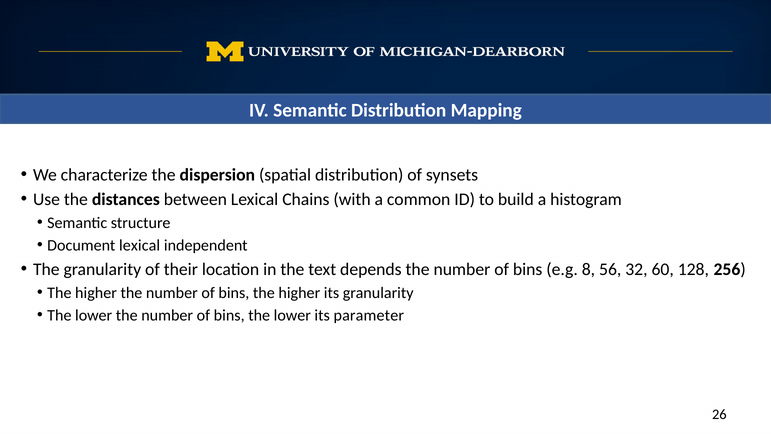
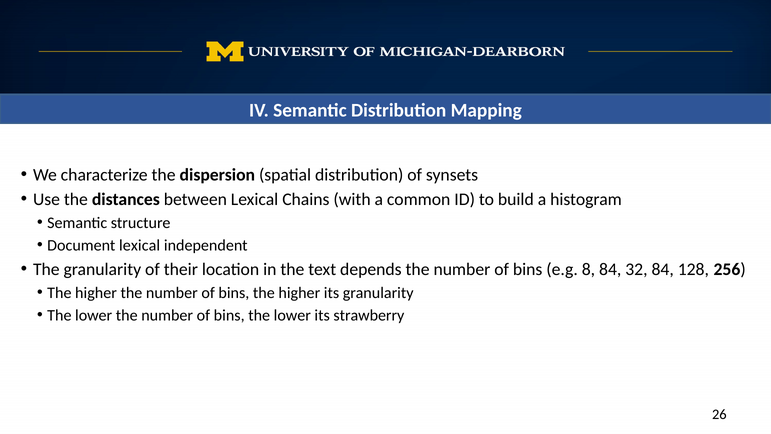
8 56: 56 -> 84 (610, 269)
32 60: 60 -> 84 (663, 269)
parameter: parameter -> strawberry (369, 315)
